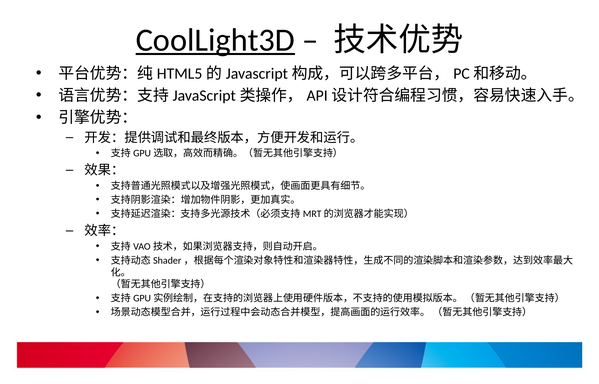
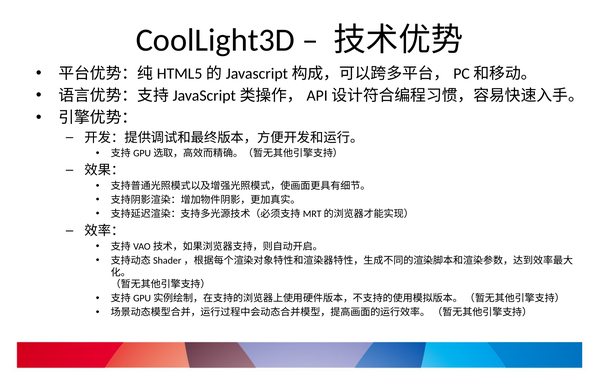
CoolLight3D underline: present -> none (215, 40)
